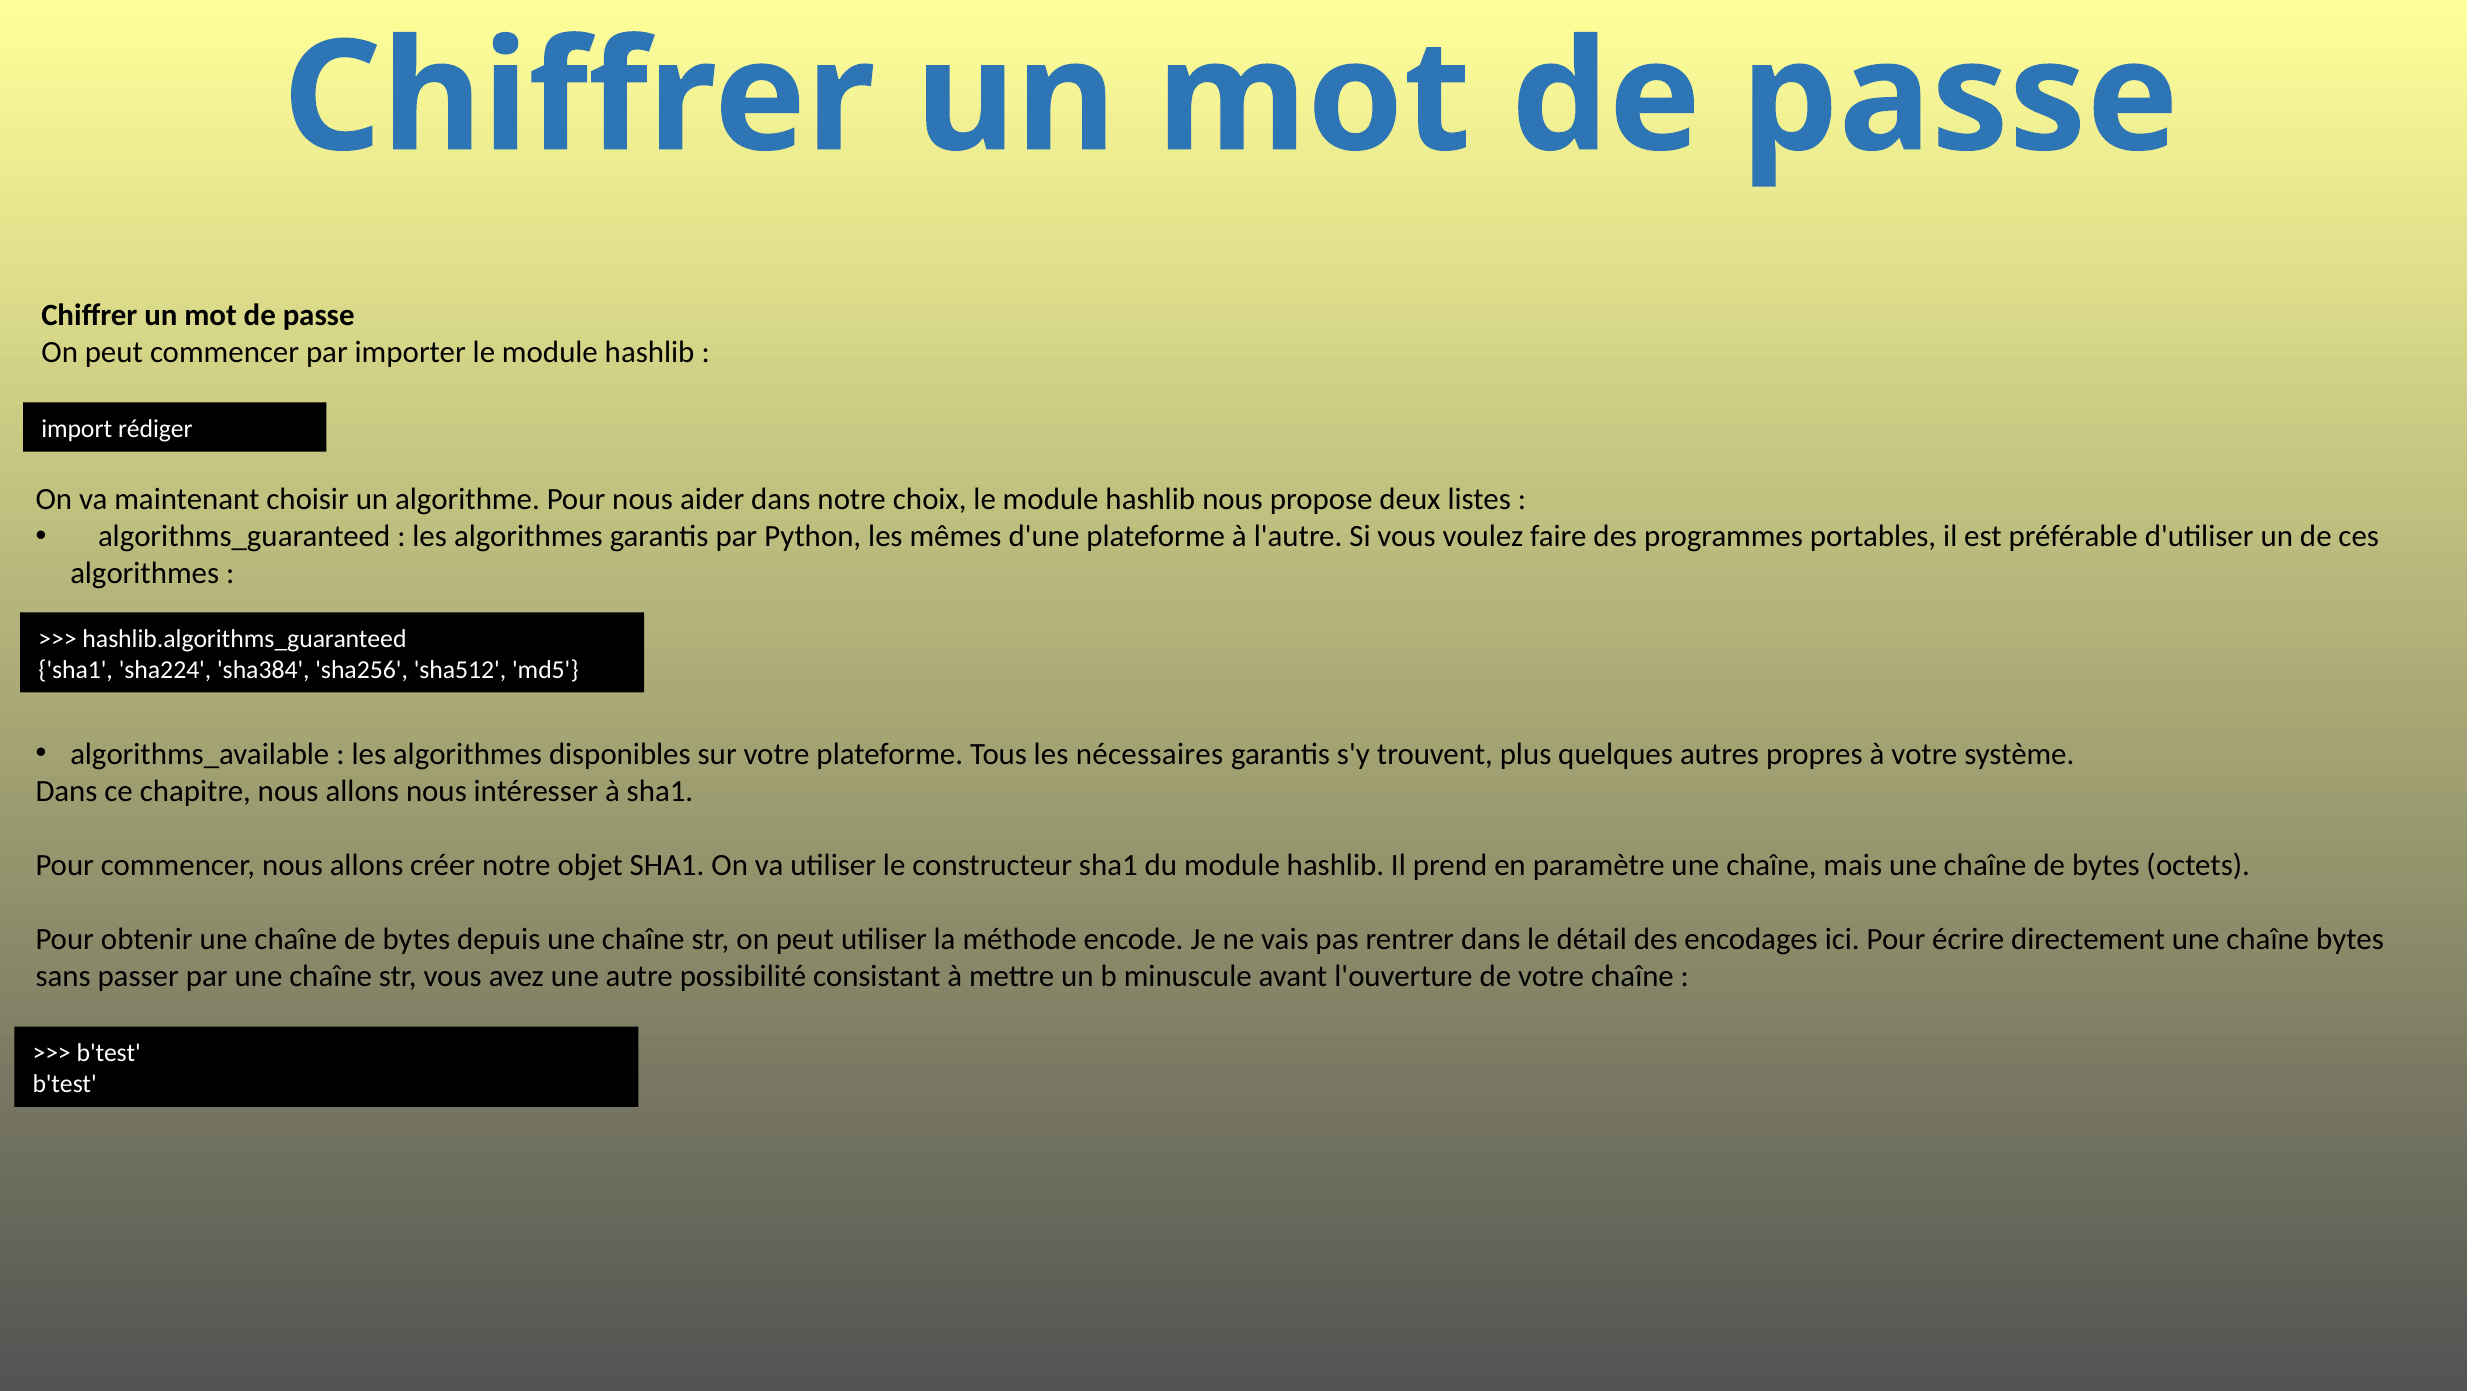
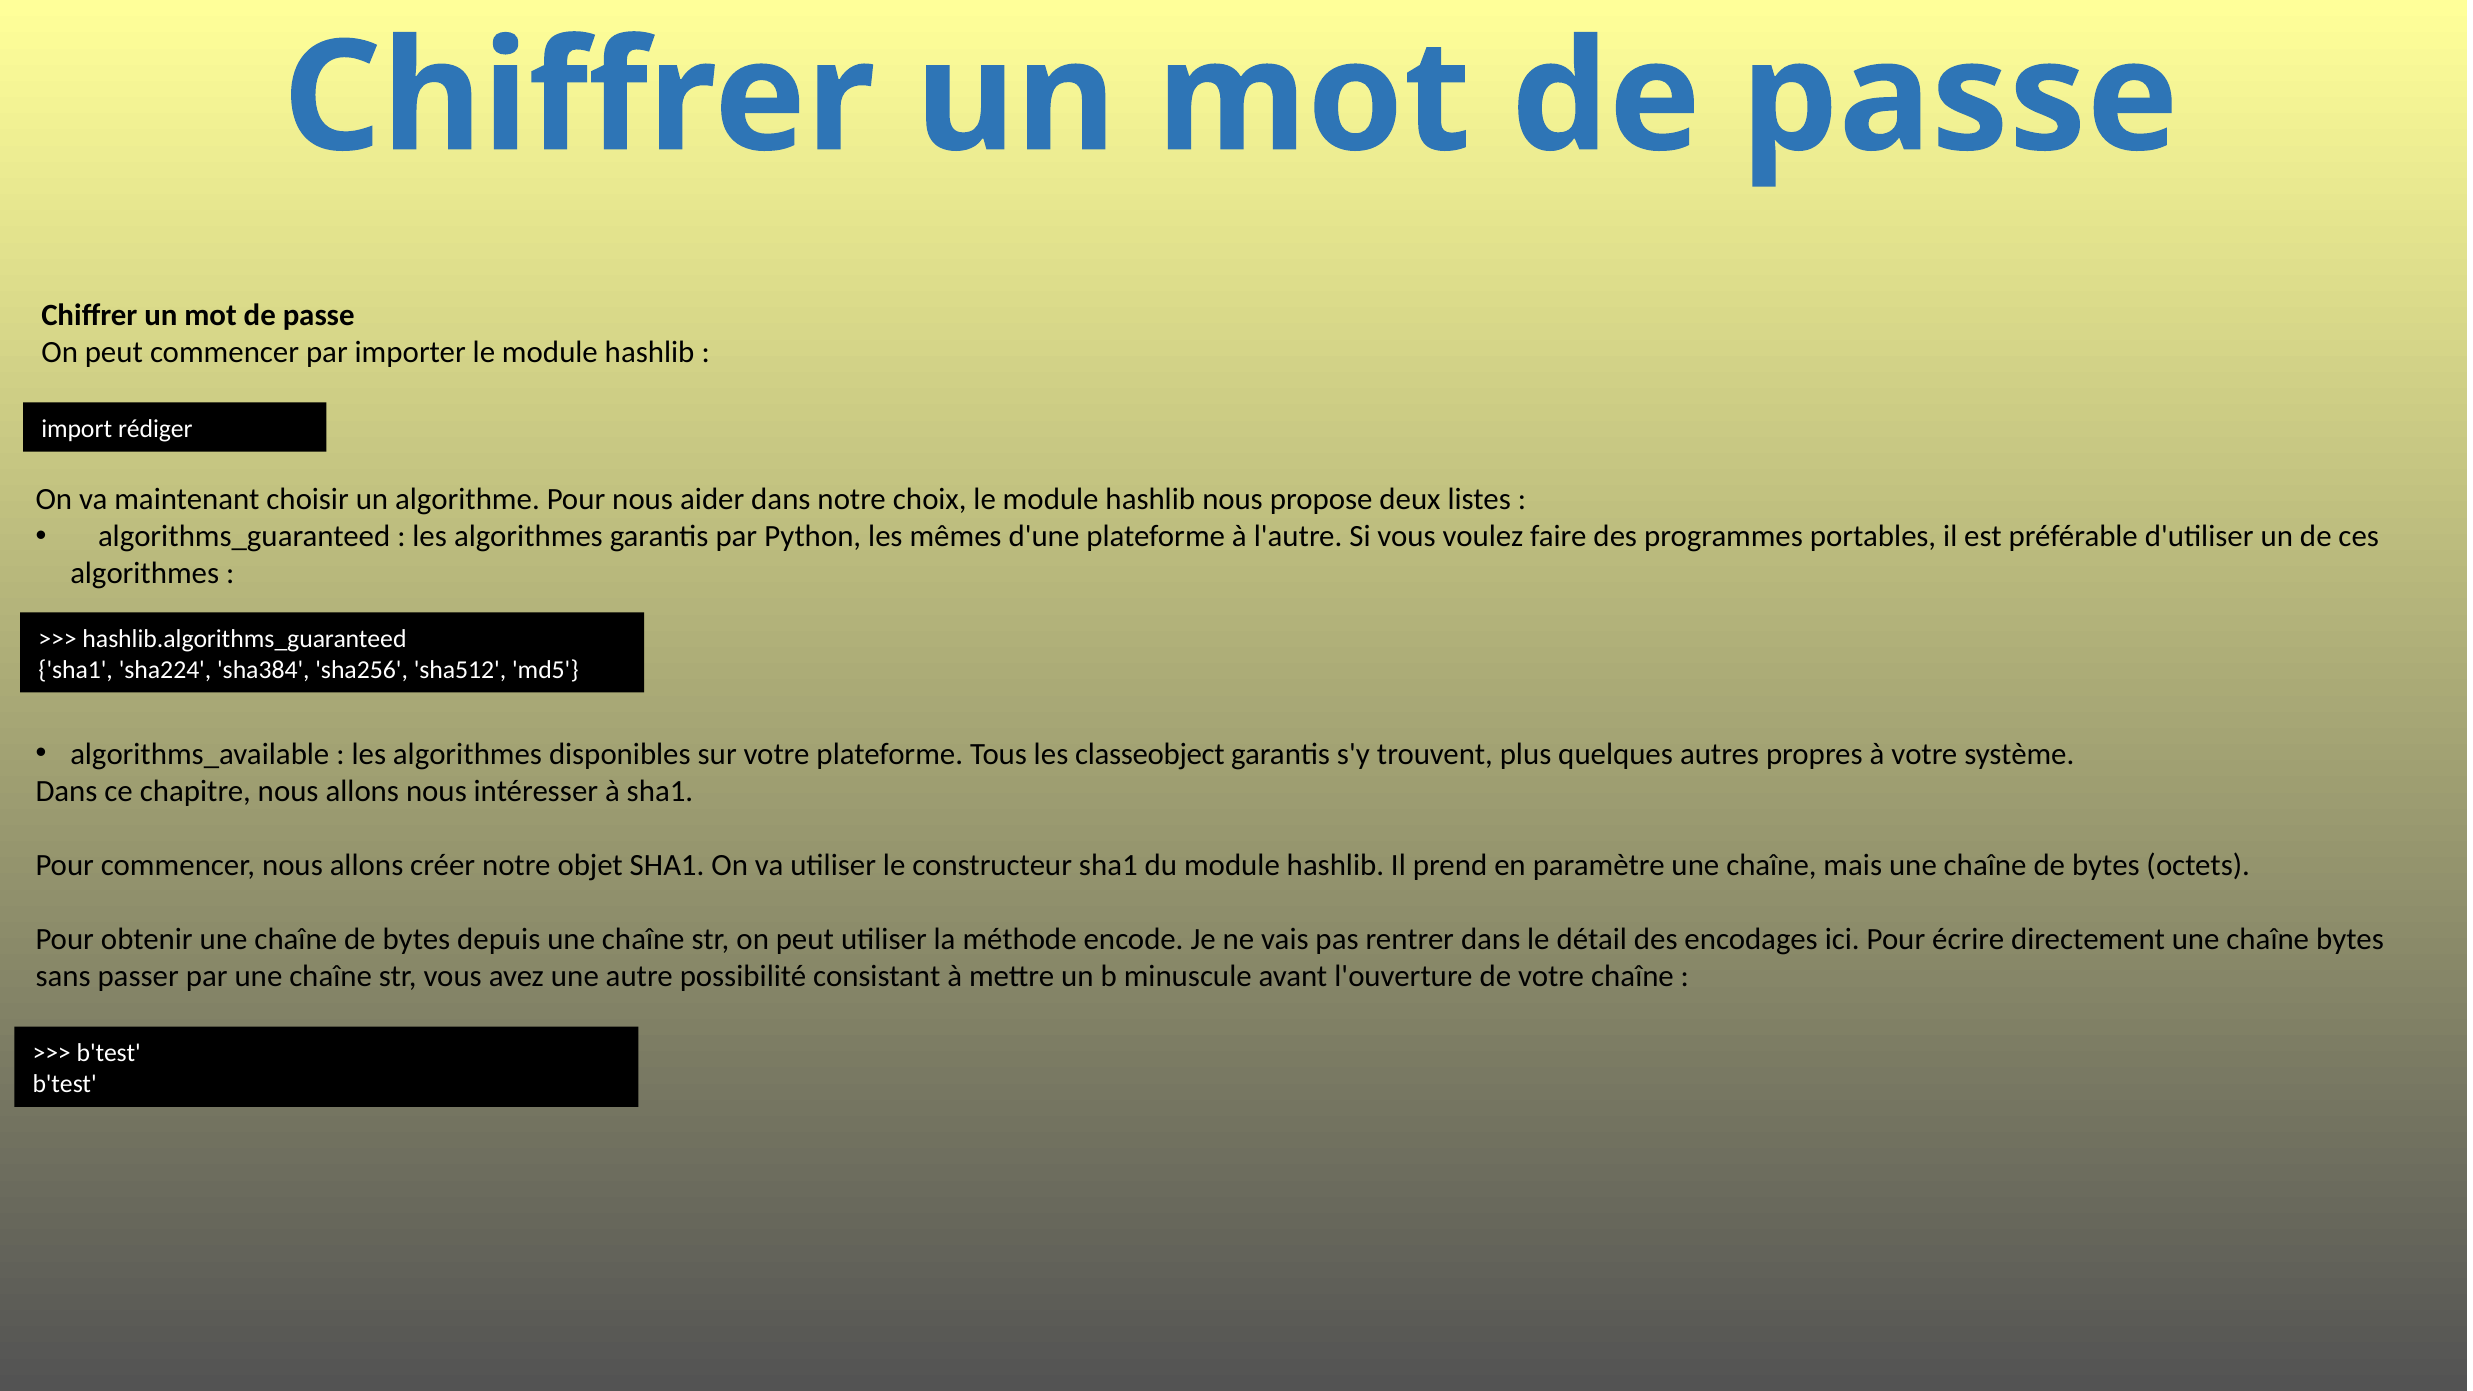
nécessaires: nécessaires -> classeobject (1150, 754)
